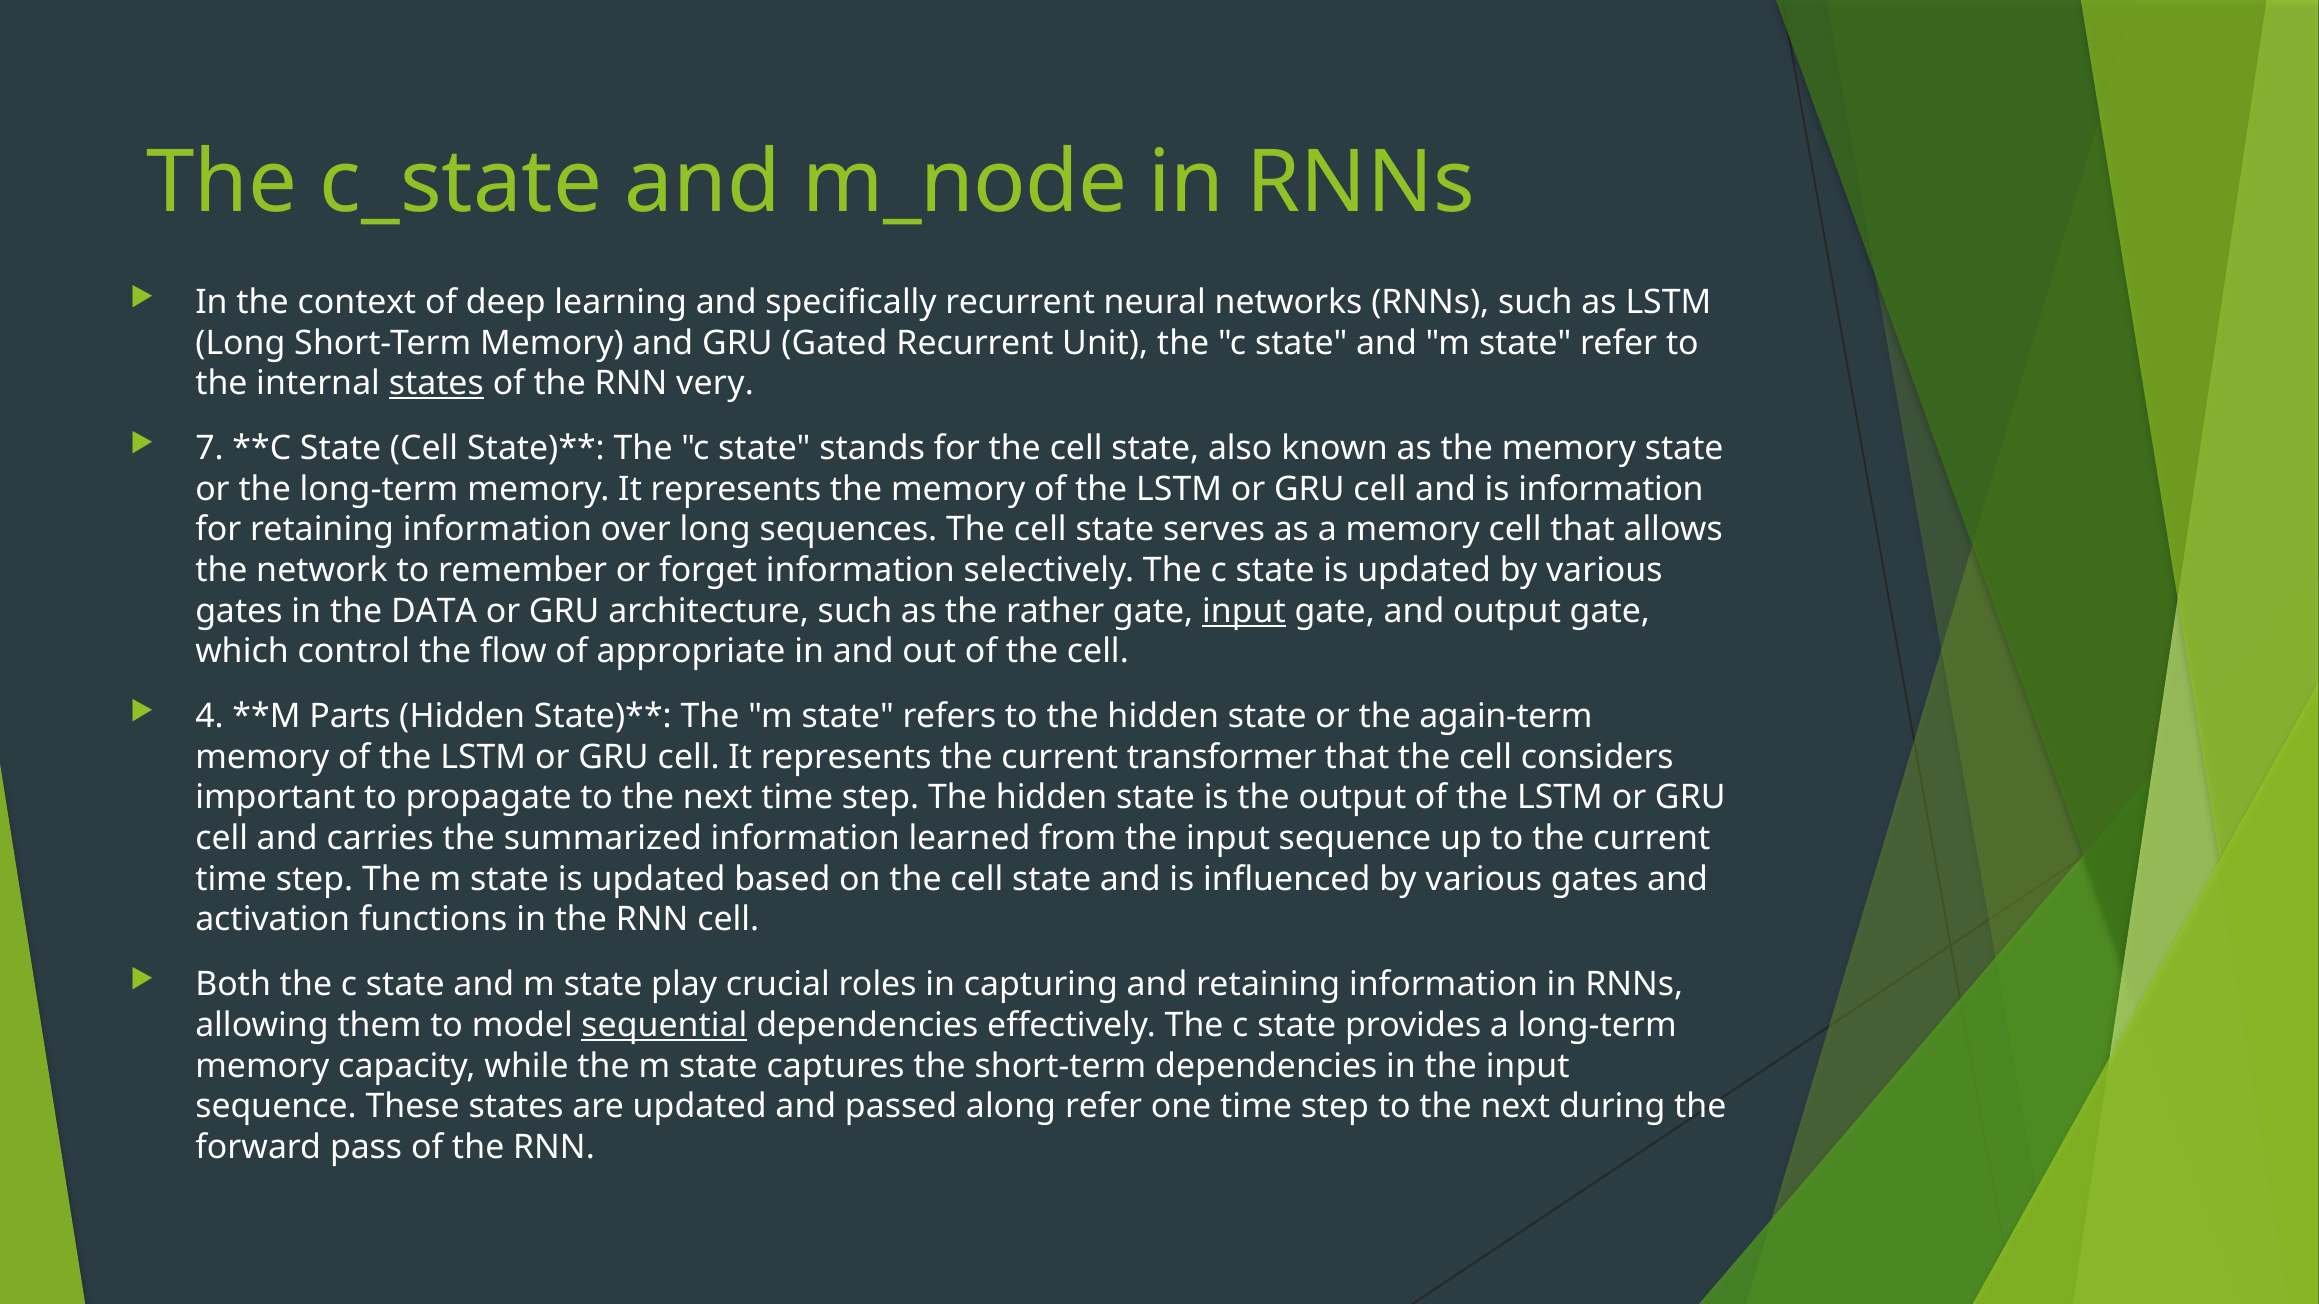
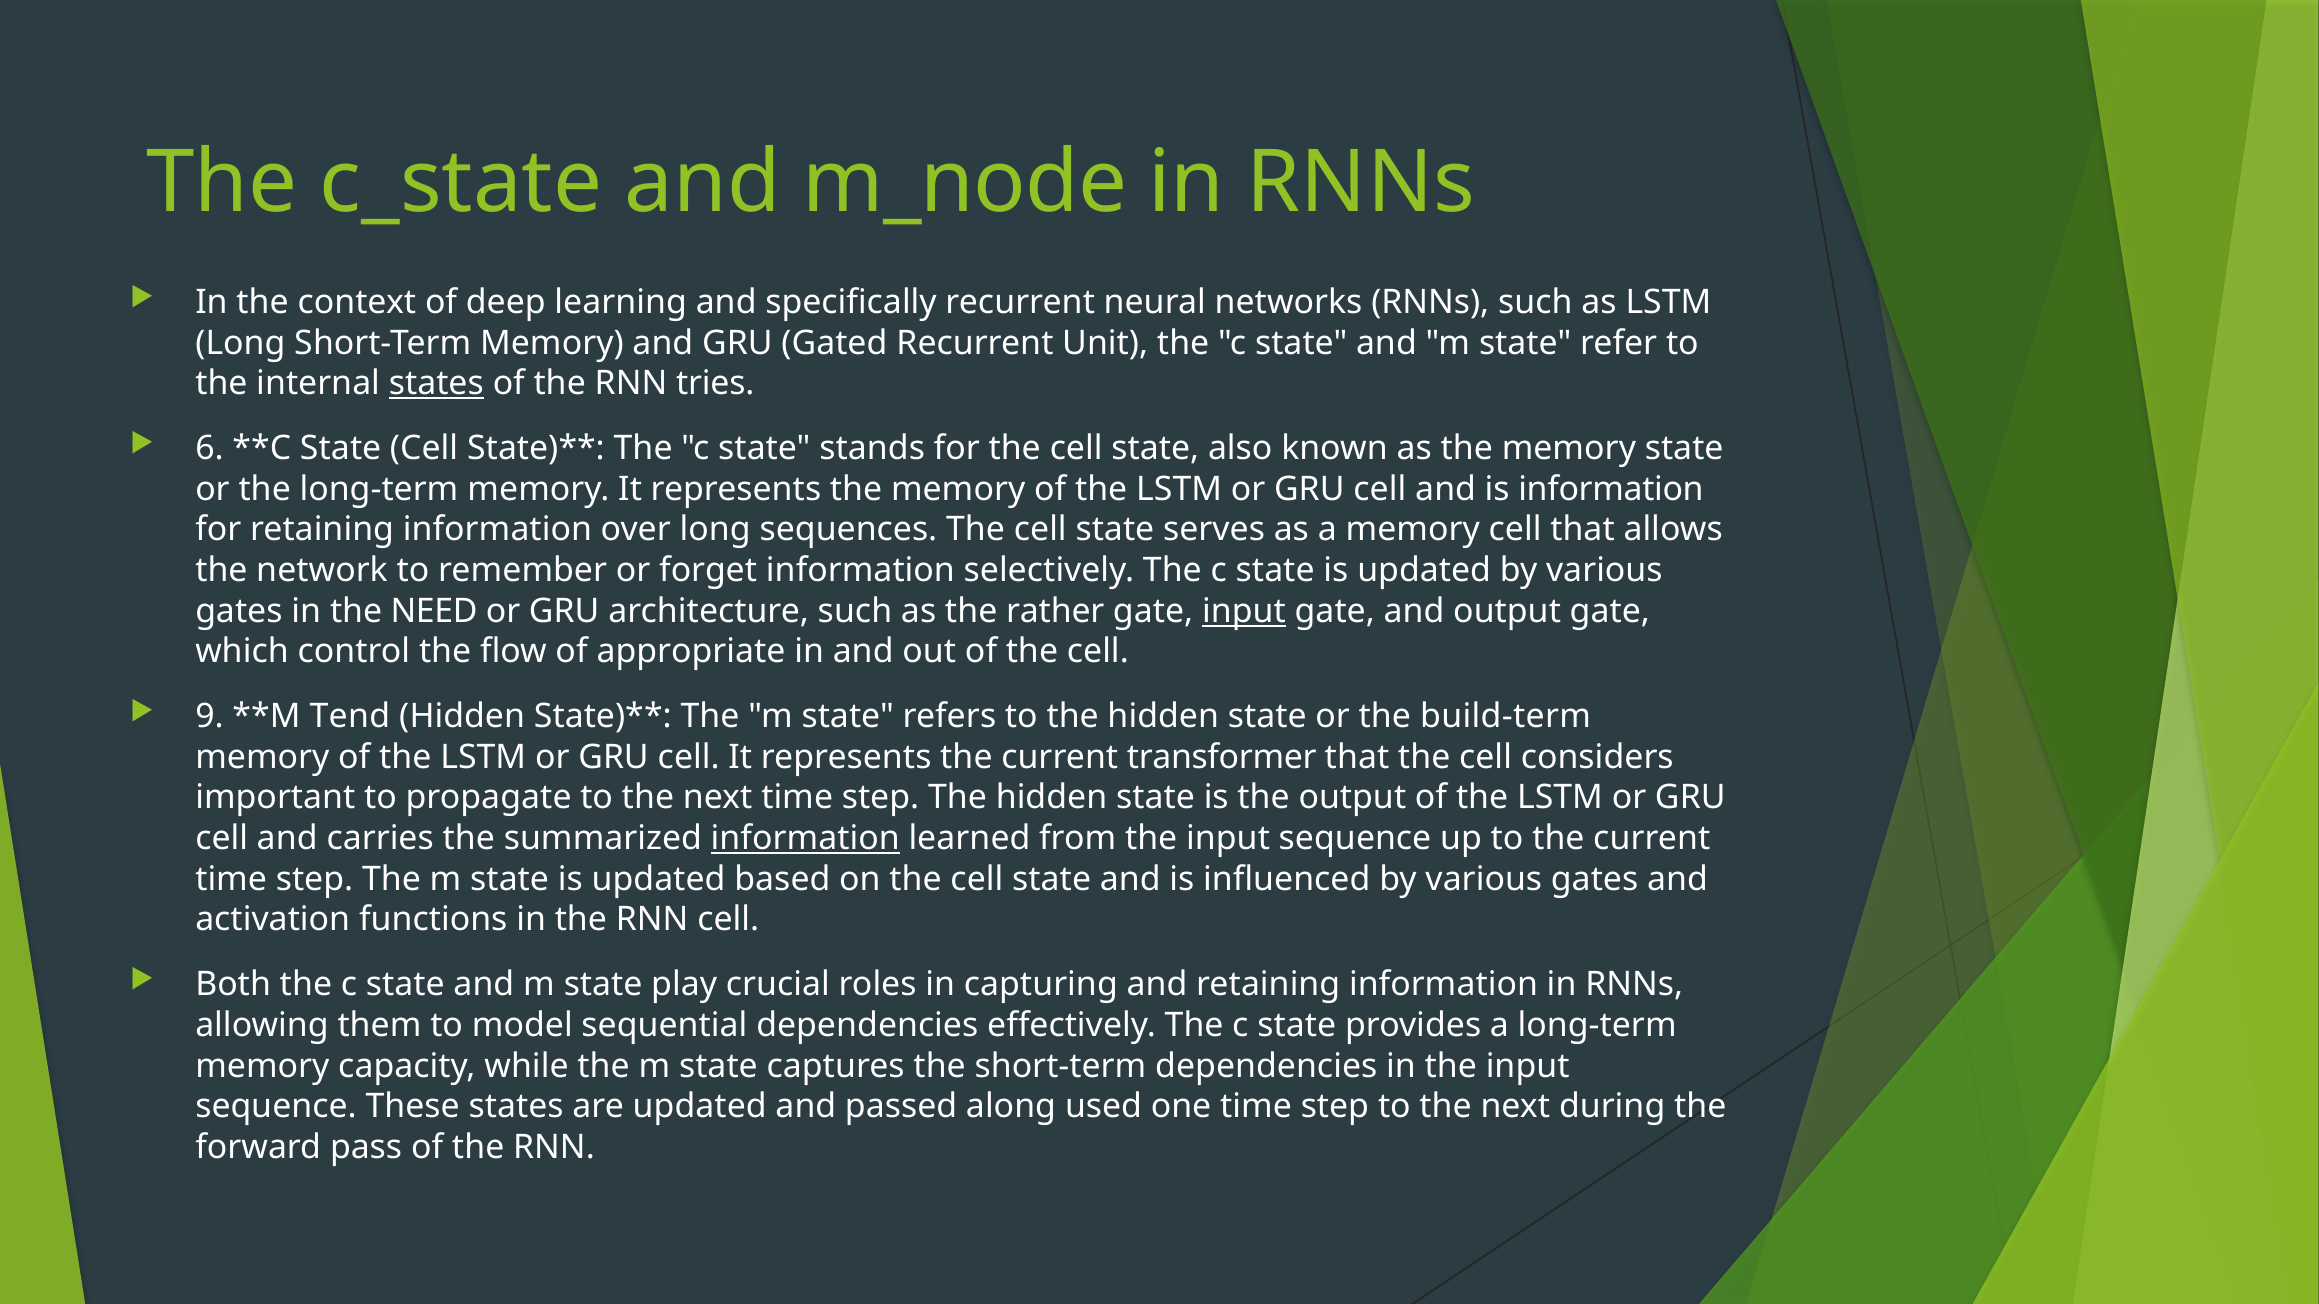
very: very -> tries (715, 384)
7: 7 -> 6 (210, 449)
DATA: DATA -> NEED (434, 611)
4: 4 -> 9 (210, 717)
Parts: Parts -> Tend (350, 717)
again-term: again-term -> build-term (1506, 717)
information underline: none -> present (805, 839)
sequential underline: present -> none (664, 1026)
along refer: refer -> used (1104, 1107)
